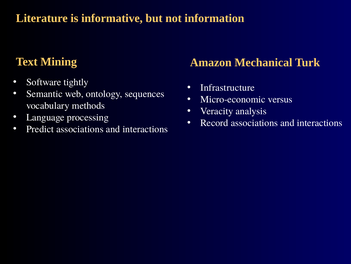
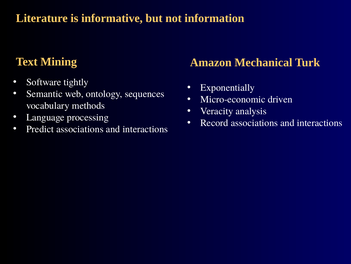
Infrastructure: Infrastructure -> Exponentially (228, 87)
versus: versus -> driven (280, 99)
